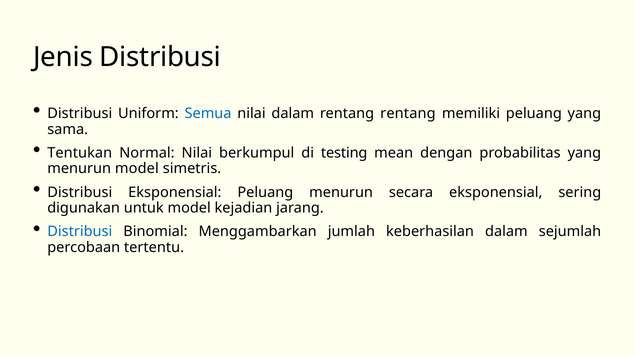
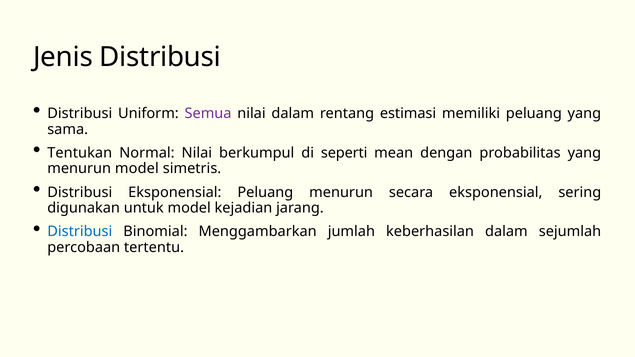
Semua colour: blue -> purple (208, 114)
rentang rentang: rentang -> estimasi (408, 114)
testing: testing -> seperti (344, 153)
